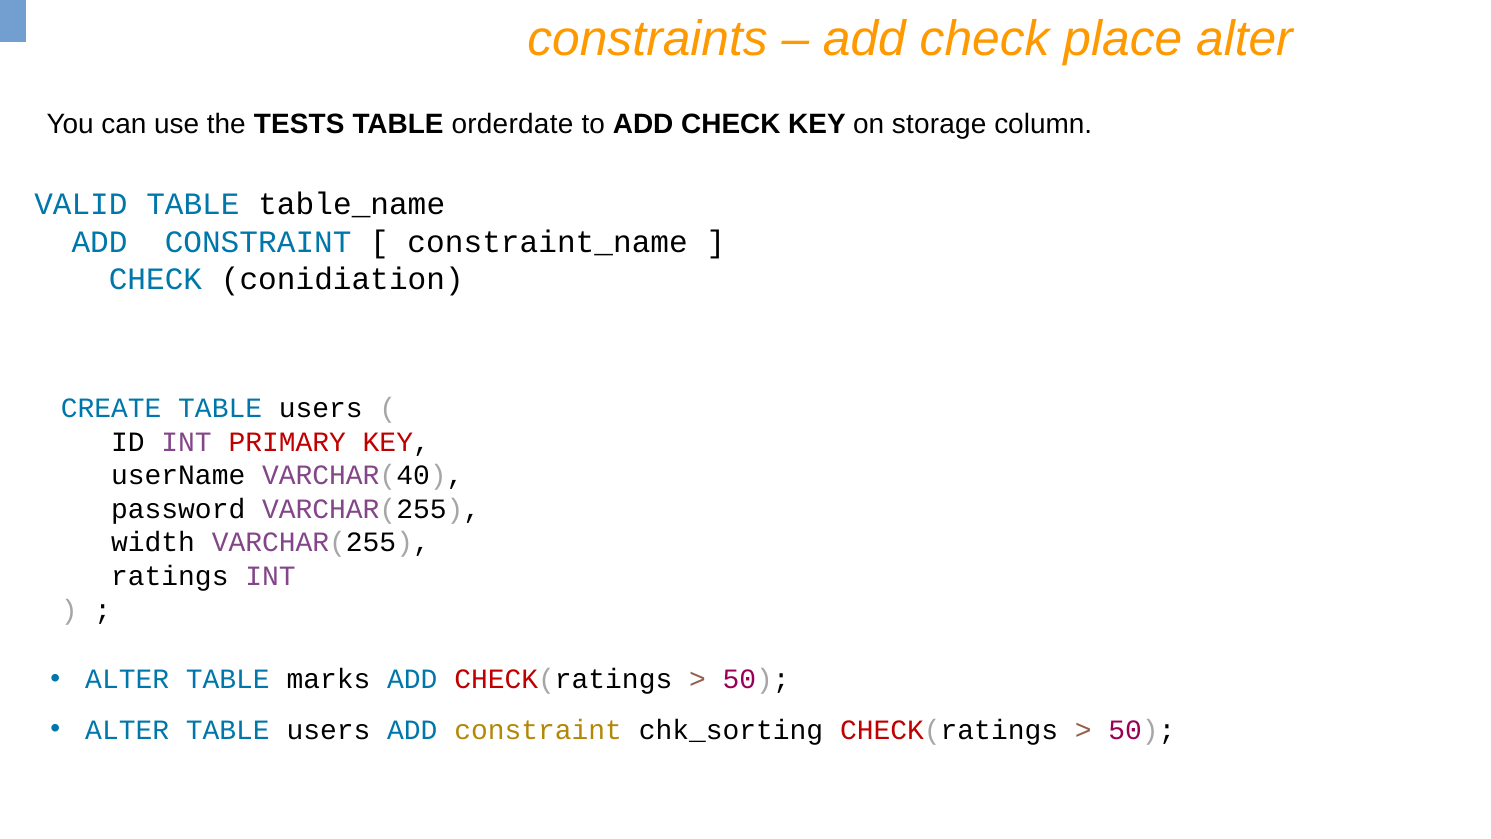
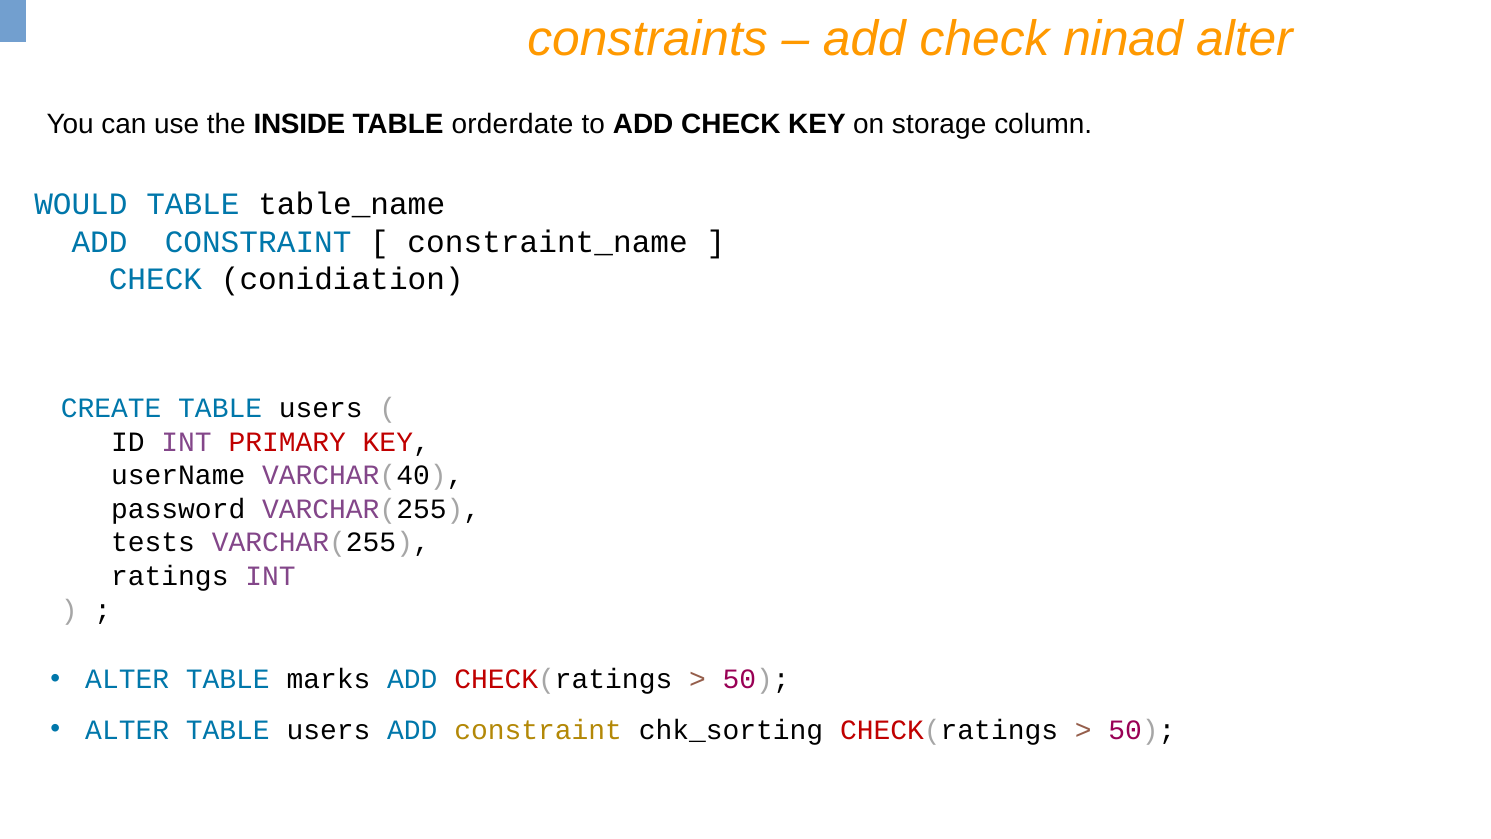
place: place -> ninad (1123, 39)
TESTS: TESTS -> INSIDE (299, 124)
VALID: VALID -> WOULD (81, 205)
width: width -> tests (153, 542)
